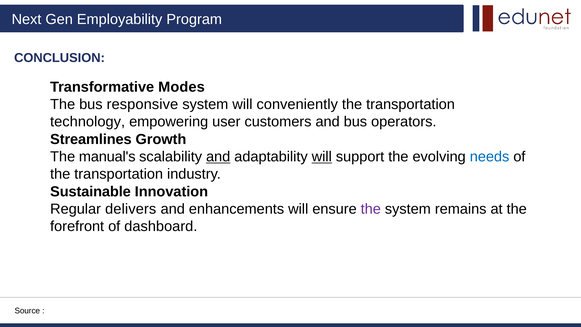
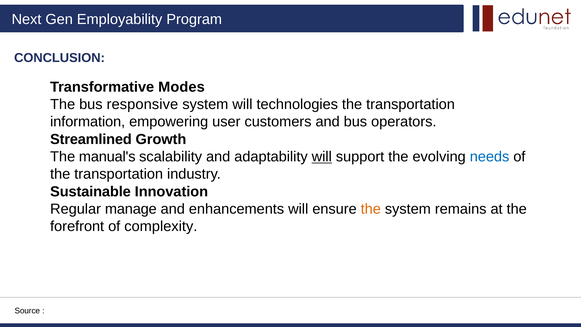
conveniently: conveniently -> technologies (297, 104)
technology: technology -> information (88, 122)
Streamlines: Streamlines -> Streamlined (91, 139)
and underline: present -> none (218, 157)
delivers: delivers -> manage (131, 209)
the colour: purple -> orange (371, 209)
dashboard: dashboard -> complexity (161, 226)
